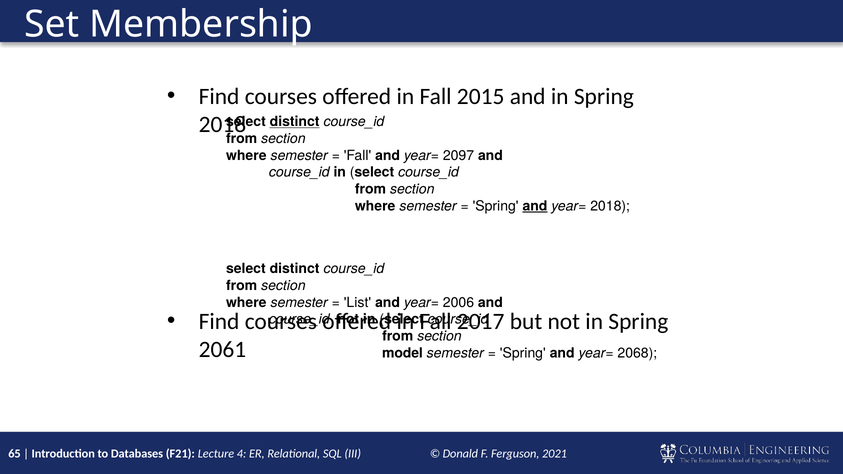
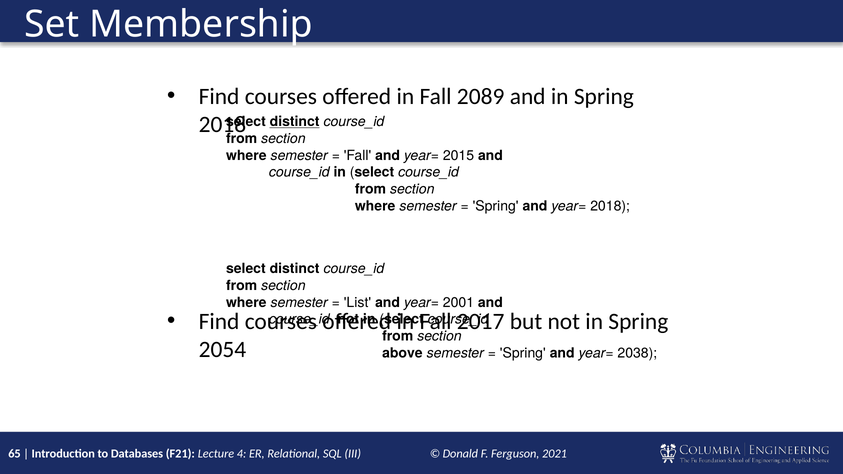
2015: 2015 -> 2089 (481, 97)
2097: 2097 -> 2015 (458, 155)
and underline: present -> none (535, 206)
2006: 2006 -> 2001 (458, 303)
2061: 2061 -> 2054 (222, 350)
model: model -> above (402, 353)
2068: 2068 -> 2038 (637, 353)
